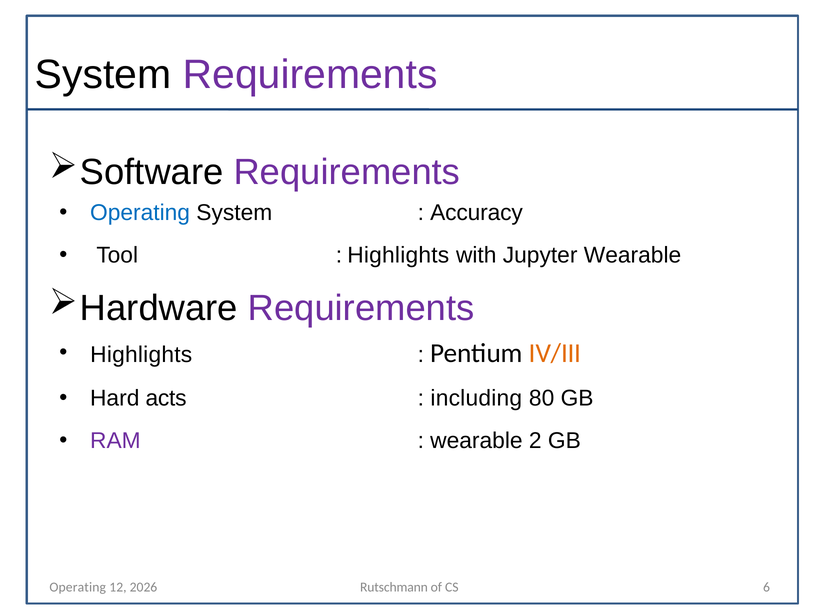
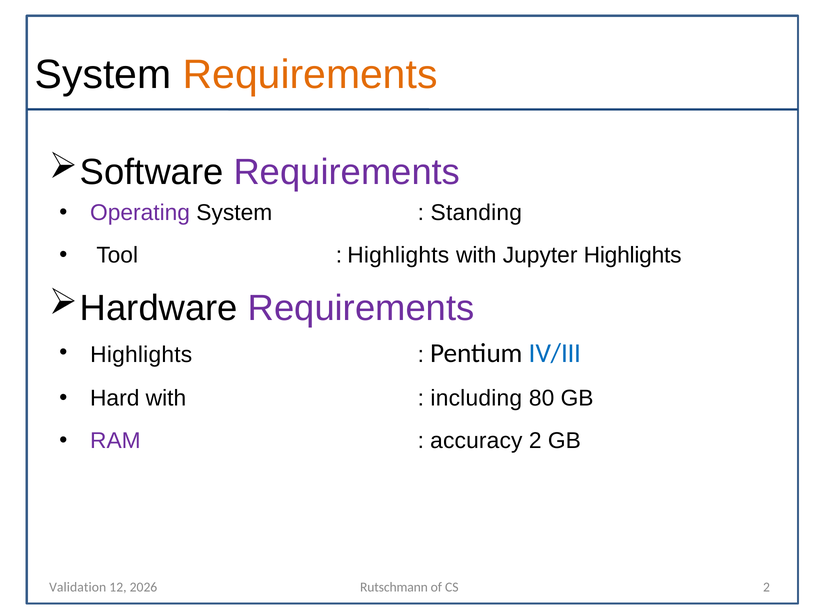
Requirements colour: purple -> orange (310, 75)
Operating colour: blue -> purple (140, 213)
Accuracy: Accuracy -> Standing (476, 213)
Jupyter Wearable: Wearable -> Highlights (633, 255)
IV/III colour: orange -> blue (555, 353)
Hard acts: acts -> with (166, 398)
wearable: wearable -> accuracy (476, 440)
Operating: Operating -> Validation (78, 586)
CS 6: 6 -> 2 (766, 586)
